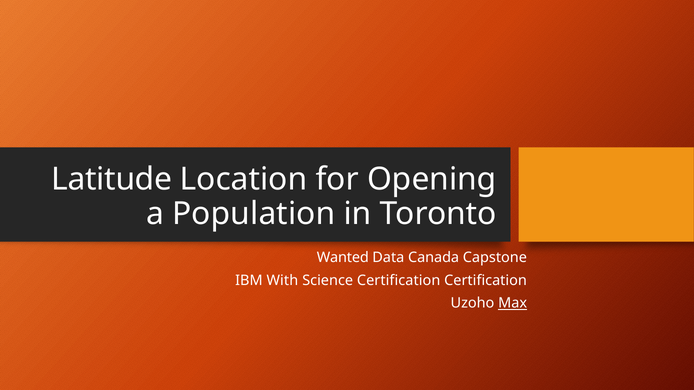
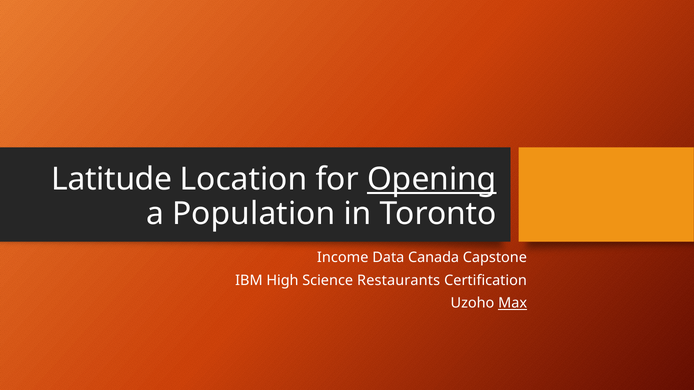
Opening underline: none -> present (432, 179)
Wanted: Wanted -> Income (343, 258)
With: With -> High (283, 281)
Science Certification: Certification -> Restaurants (399, 281)
